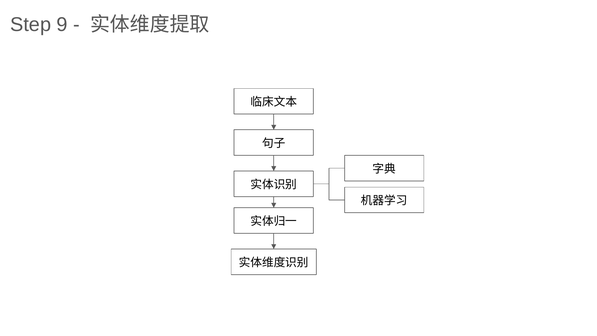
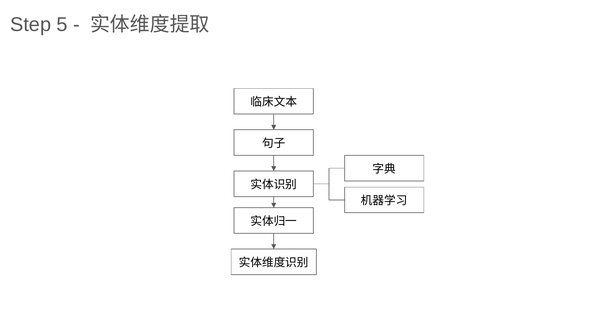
9: 9 -> 5 (62, 25)
